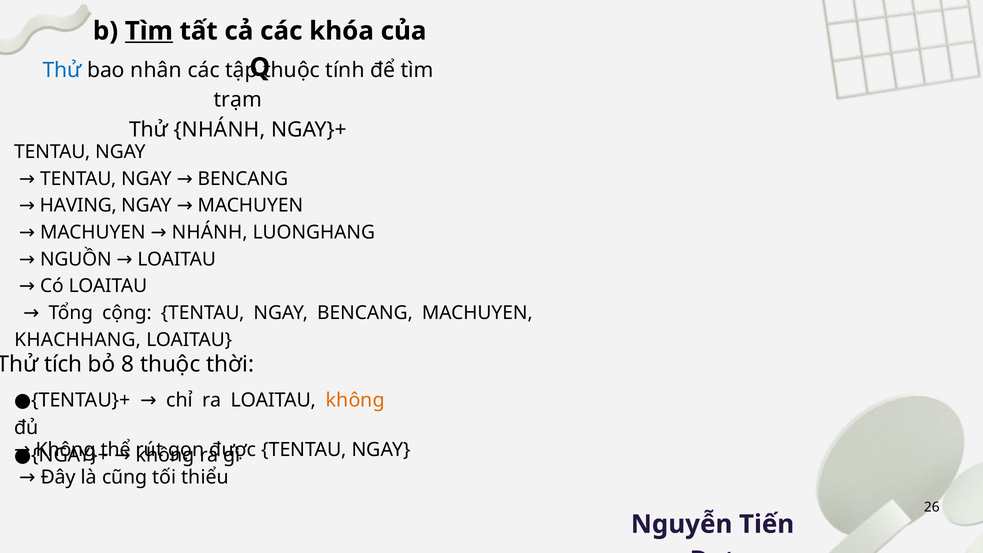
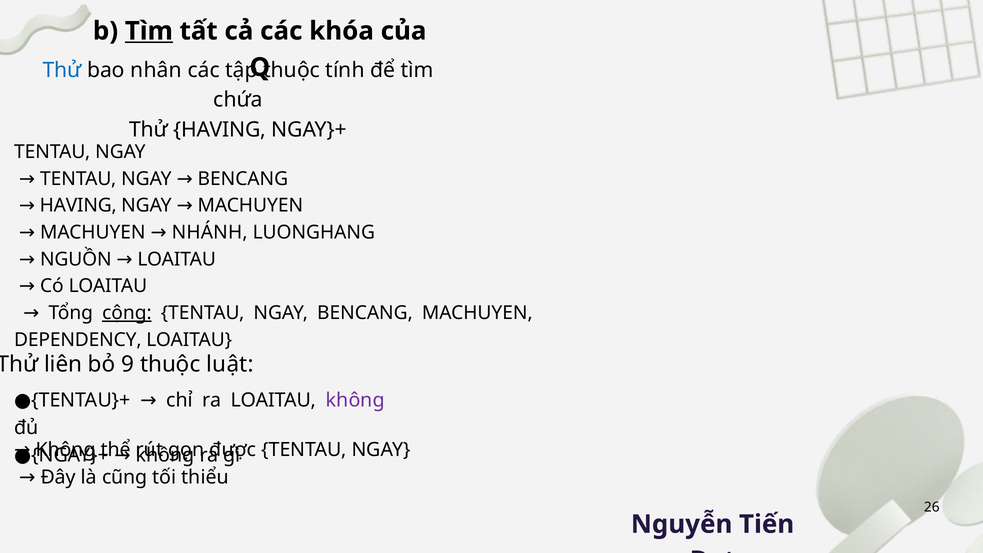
trạm: trạm -> chứa (238, 100)
Thử NHÁNH: NHÁNH -> HAVING (220, 130)
cộng underline: none -> present (127, 313)
KHACHHANG: KHACHHANG -> DEPENDENCY (78, 340)
tích: tích -> liên (63, 364)
8: 8 -> 9 (128, 364)
thời: thời -> luật (230, 364)
không colour: orange -> purple (355, 400)
